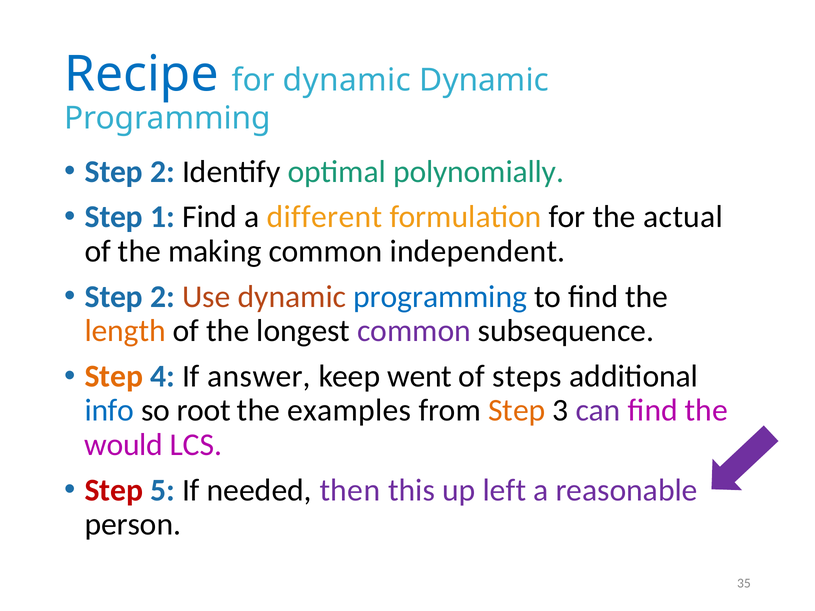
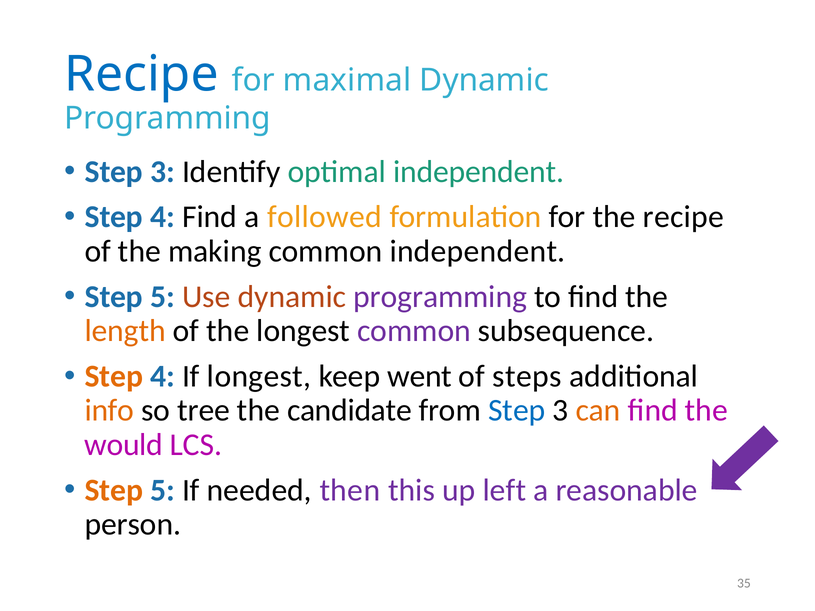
for dynamic: dynamic -> maximal (347, 80)
2: 2 -> 3 (163, 172)
optimal polynomially: polynomially -> independent (479, 172)
1: 1 -> 4 (163, 217)
different: different -> followed (324, 217)
the actual: actual -> recipe (683, 217)
2: 2 -> 5 (163, 297)
programming colour: blue -> purple (440, 297)
If answer: answer -> longest (259, 376)
info colour: blue -> orange (109, 411)
root: root -> tree (204, 411)
examples: examples -> candidate (349, 411)
Step colour: orange -> blue (517, 411)
can colour: purple -> orange (598, 411)
Step colour: red -> orange (114, 490)
